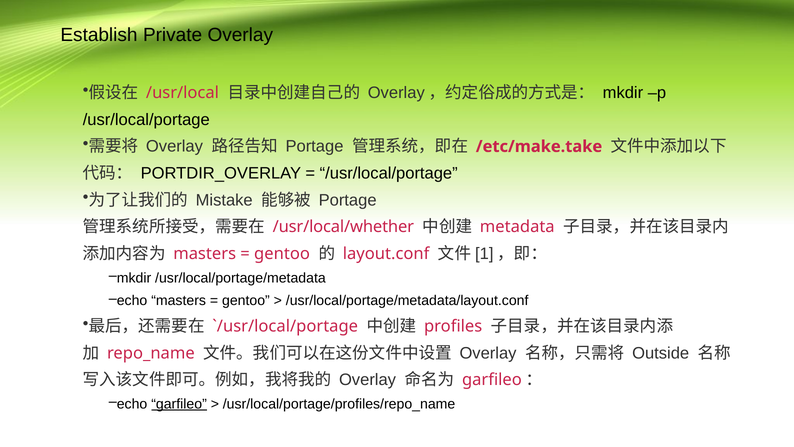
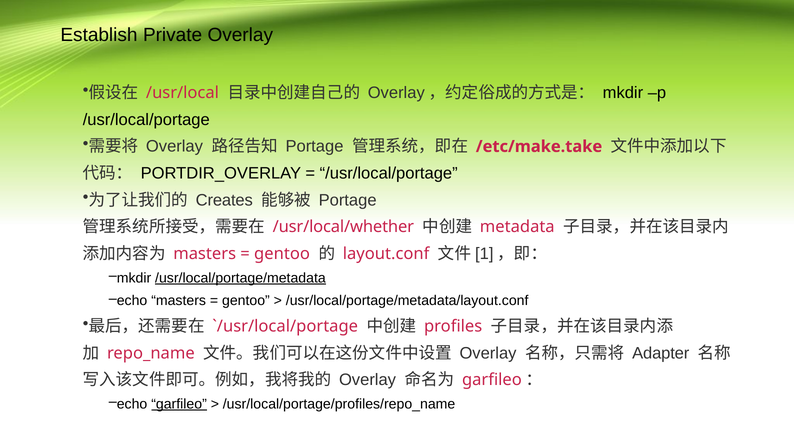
Mistake: Mistake -> Creates (224, 200)
/usr/local/portage/metadata underline: none -> present (240, 278)
Outside: Outside -> Adapter (661, 353)
